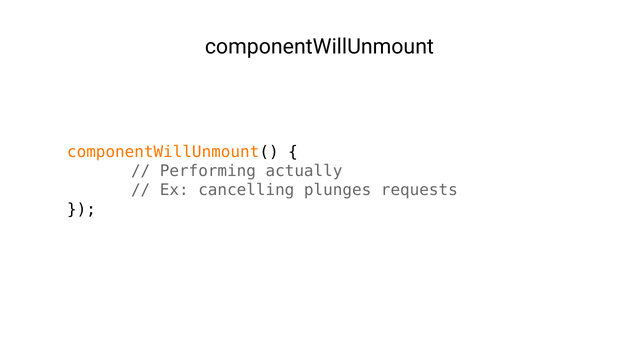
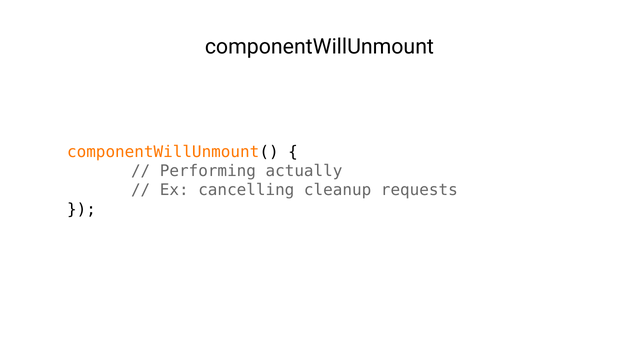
plunges: plunges -> cleanup (338, 190)
